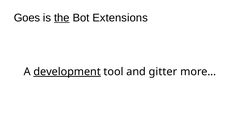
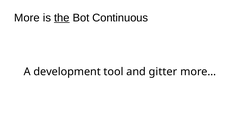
Goes: Goes -> More (27, 18)
Extensions: Extensions -> Continuous (120, 18)
development underline: present -> none (67, 72)
